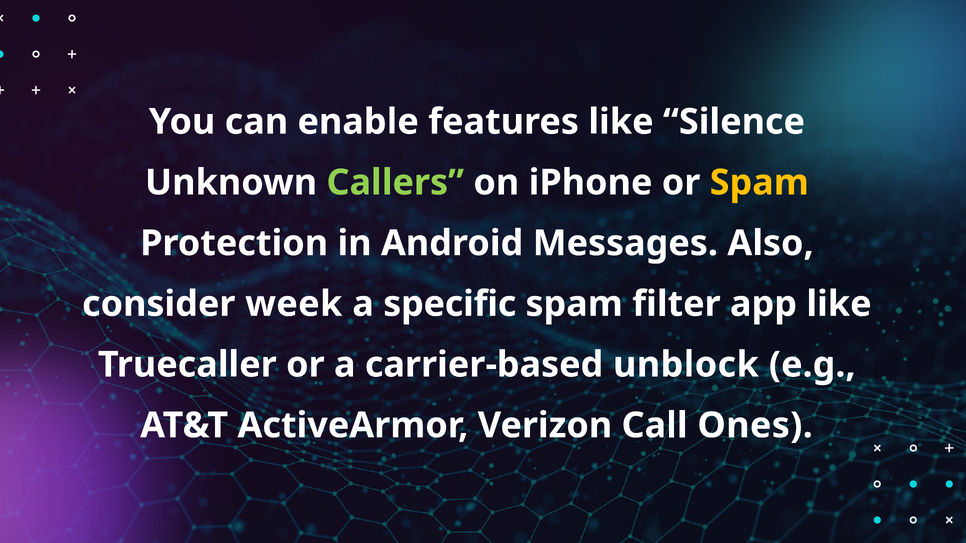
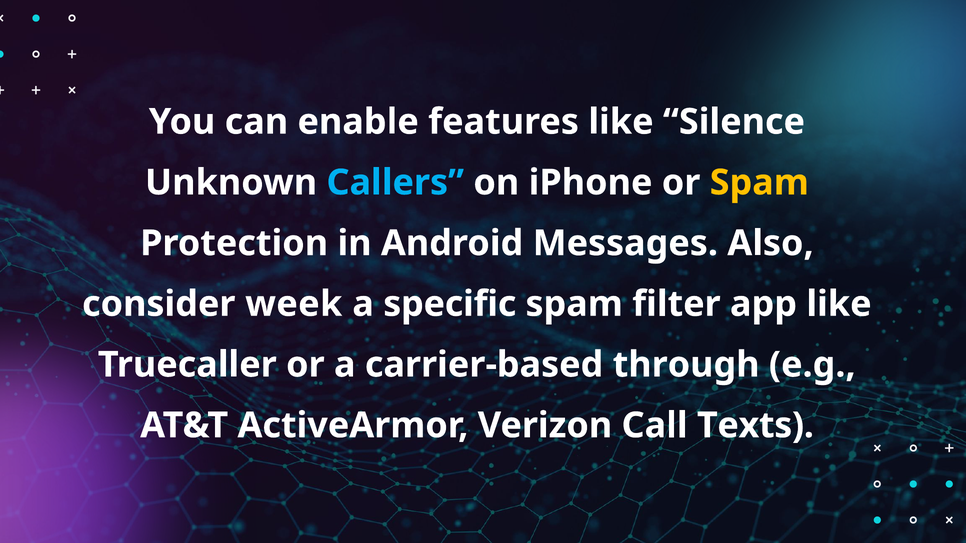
Callers colour: light green -> light blue (395, 183)
unblock: unblock -> through (686, 365)
Ones: Ones -> Texts (755, 426)
